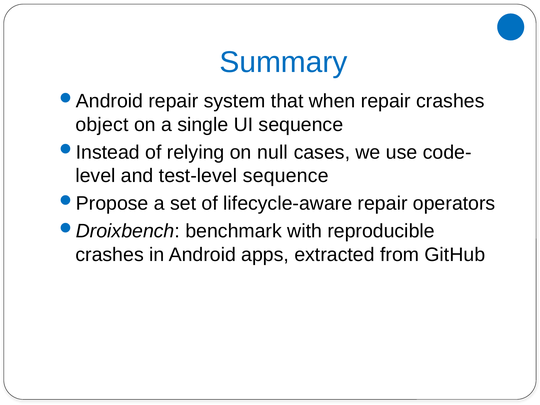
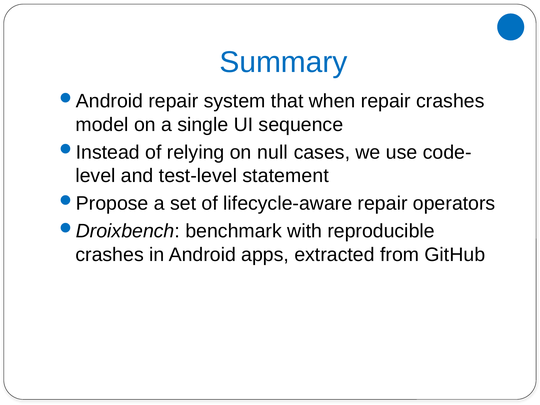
object: object -> model (102, 125)
test-level sequence: sequence -> statement (286, 176)
